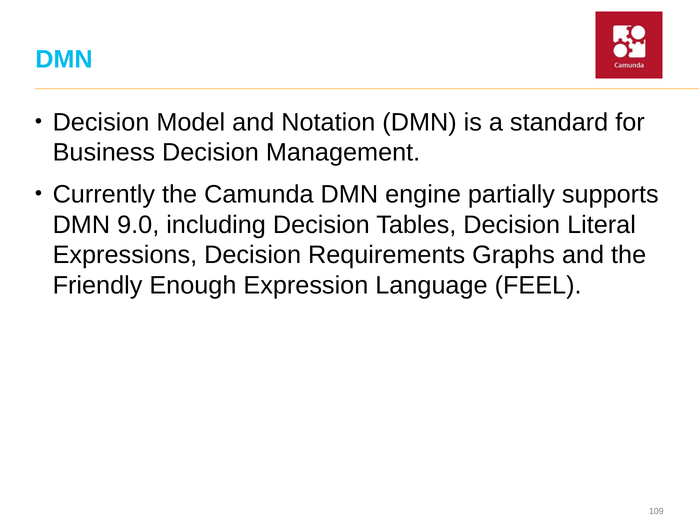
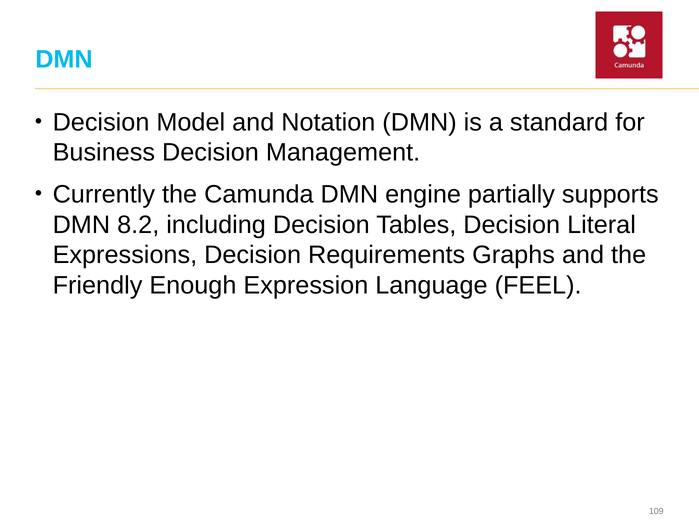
9.0: 9.0 -> 8.2 (138, 225)
